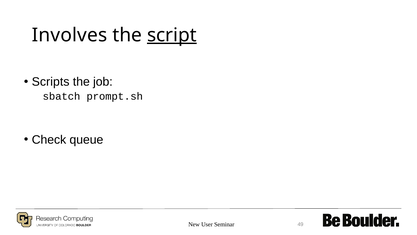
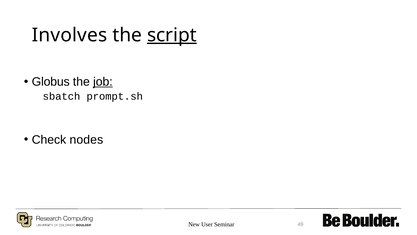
Scripts: Scripts -> Globus (51, 82)
job underline: none -> present (103, 82)
queue: queue -> nodes (86, 139)
